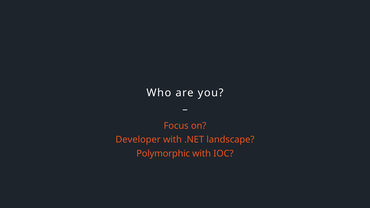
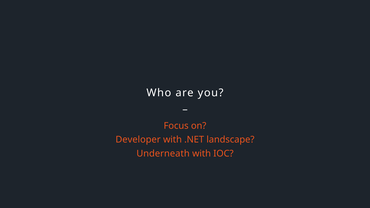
Polymorphic: Polymorphic -> Underneath (163, 154)
